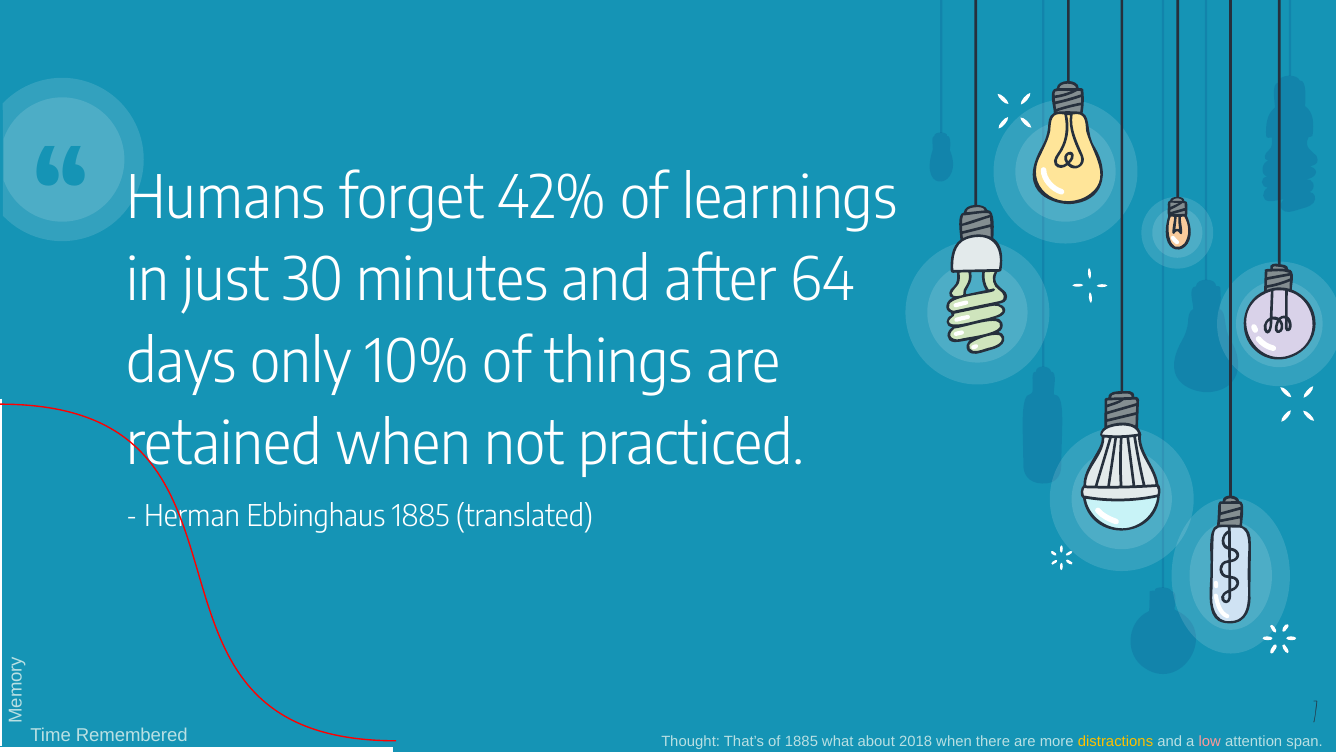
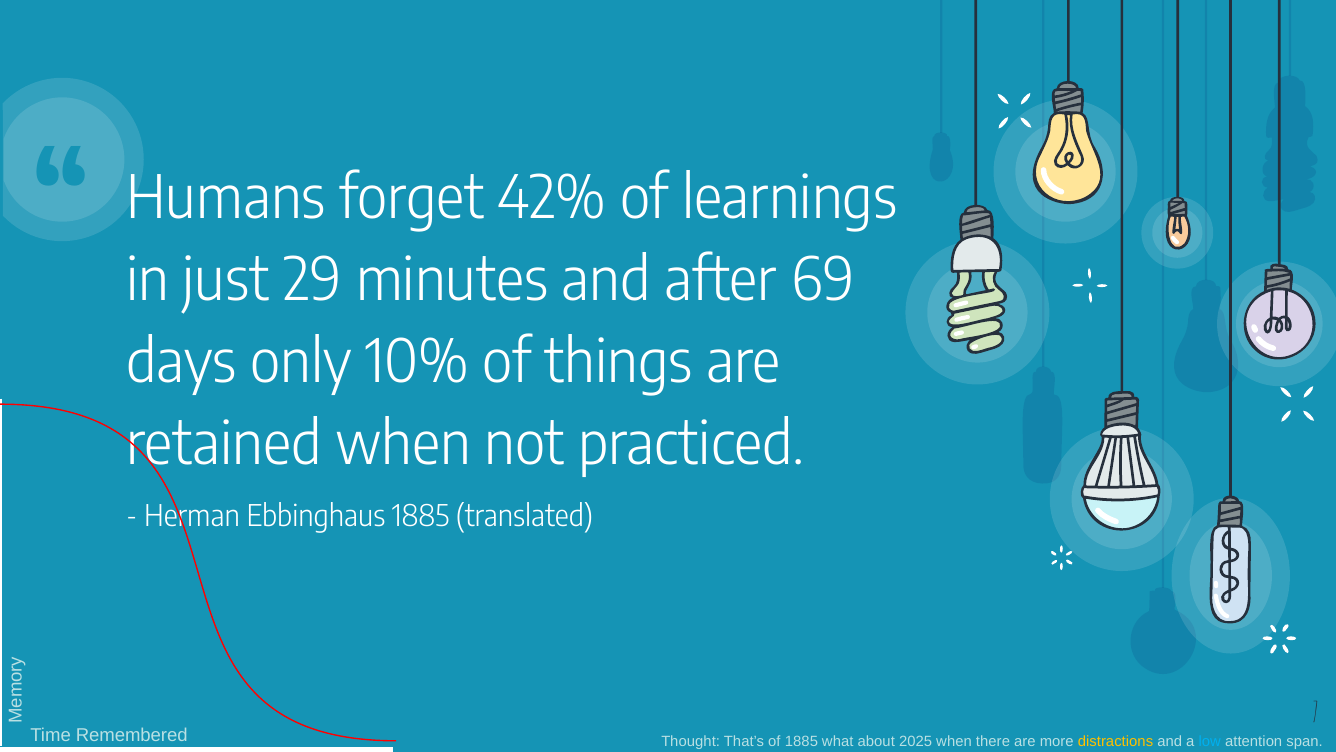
30: 30 -> 29 (312, 281)
64: 64 -> 69 (823, 281)
2018: 2018 -> 2025 (916, 741)
low colour: pink -> light blue (1210, 741)
